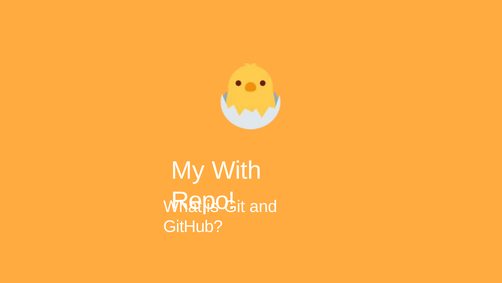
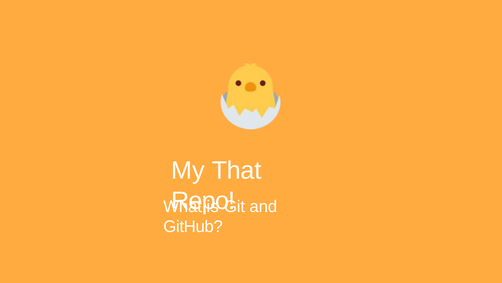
With: With -> That (237, 170)
